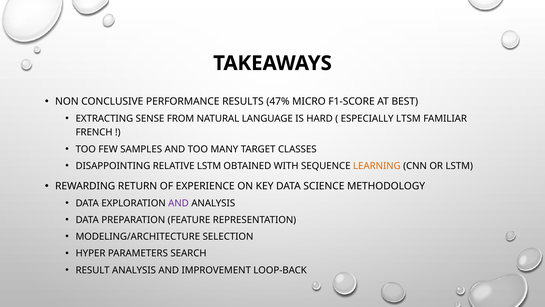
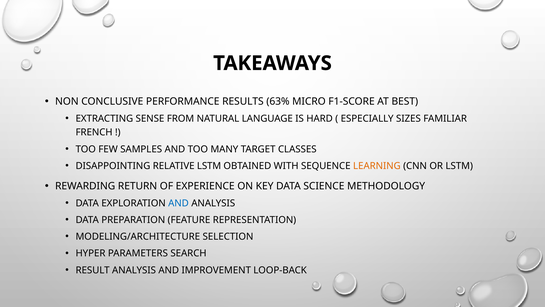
47%: 47% -> 63% (278, 101)
LTSM: LTSM -> SIZES (408, 118)
AND colour: purple -> blue (178, 203)
